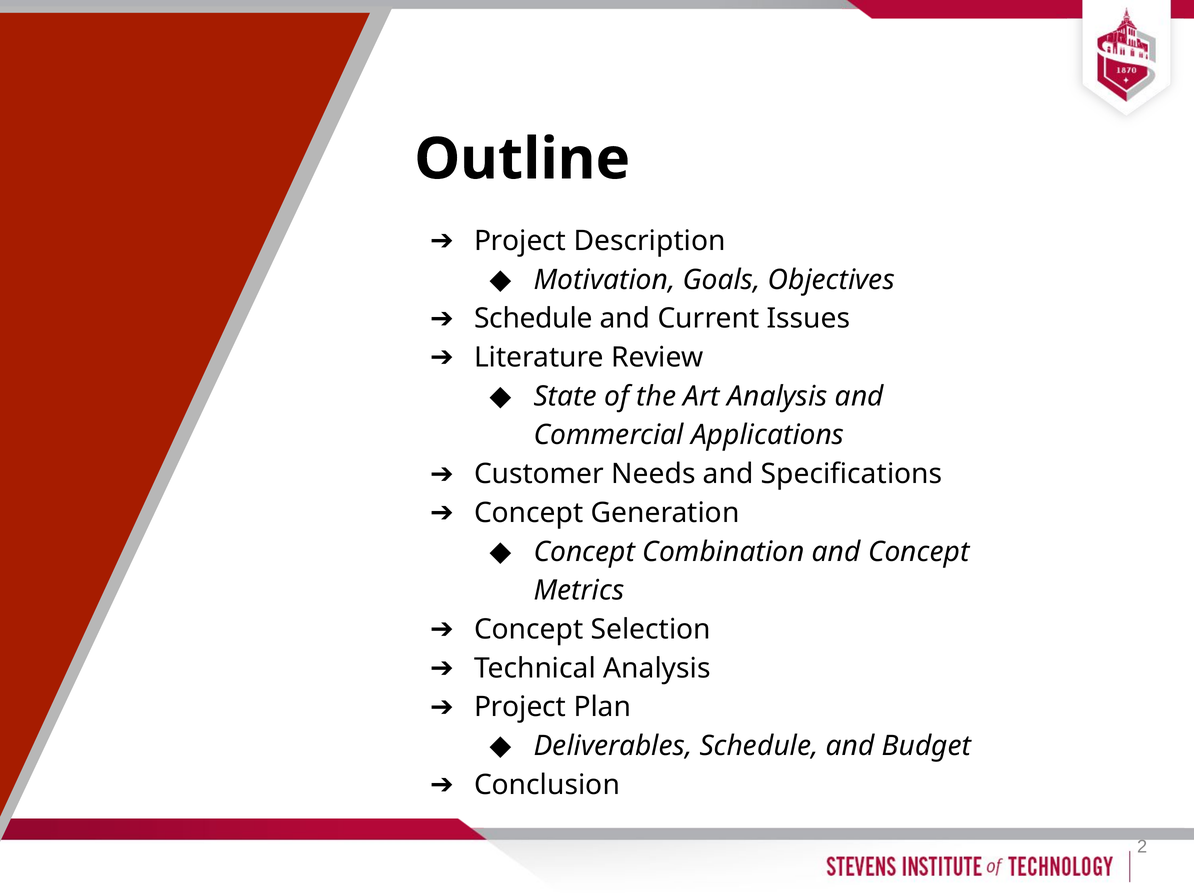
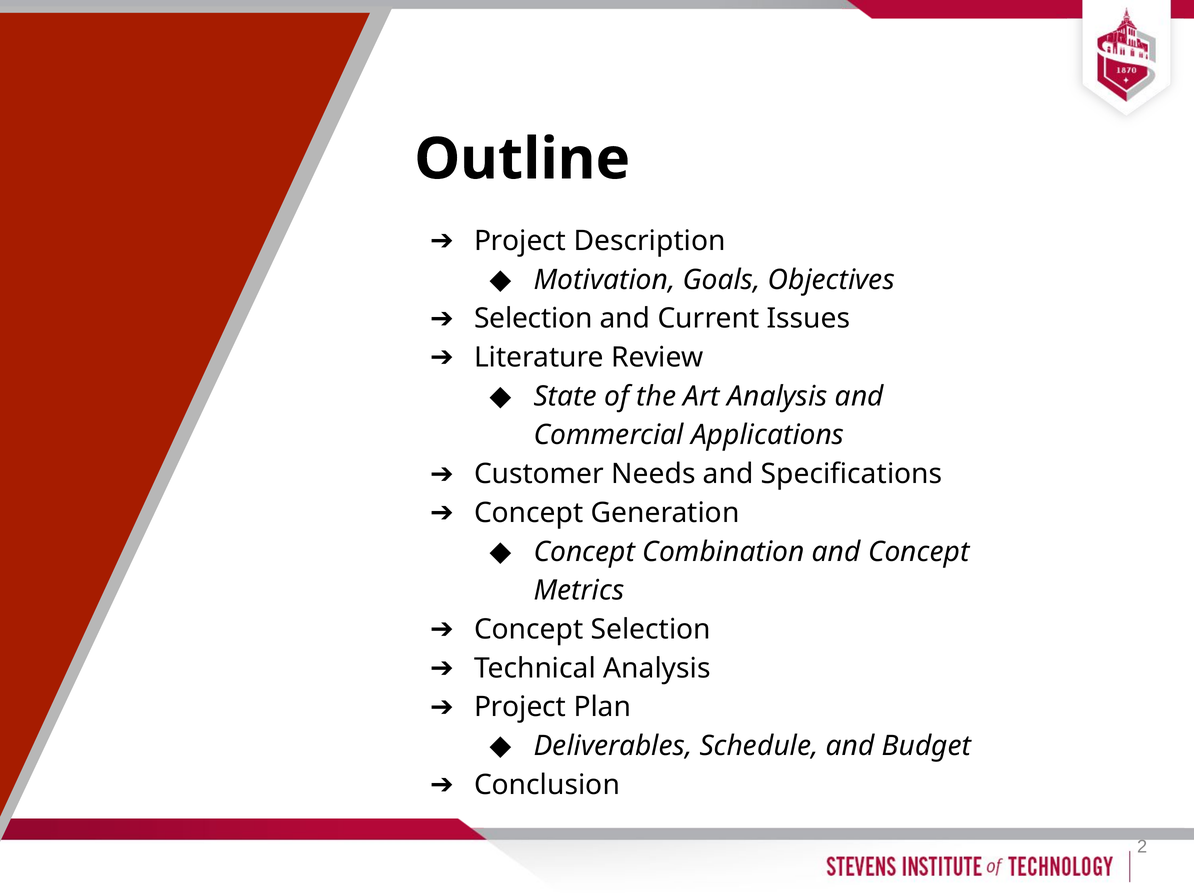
Schedule: Schedule -> Selection (533, 319)
